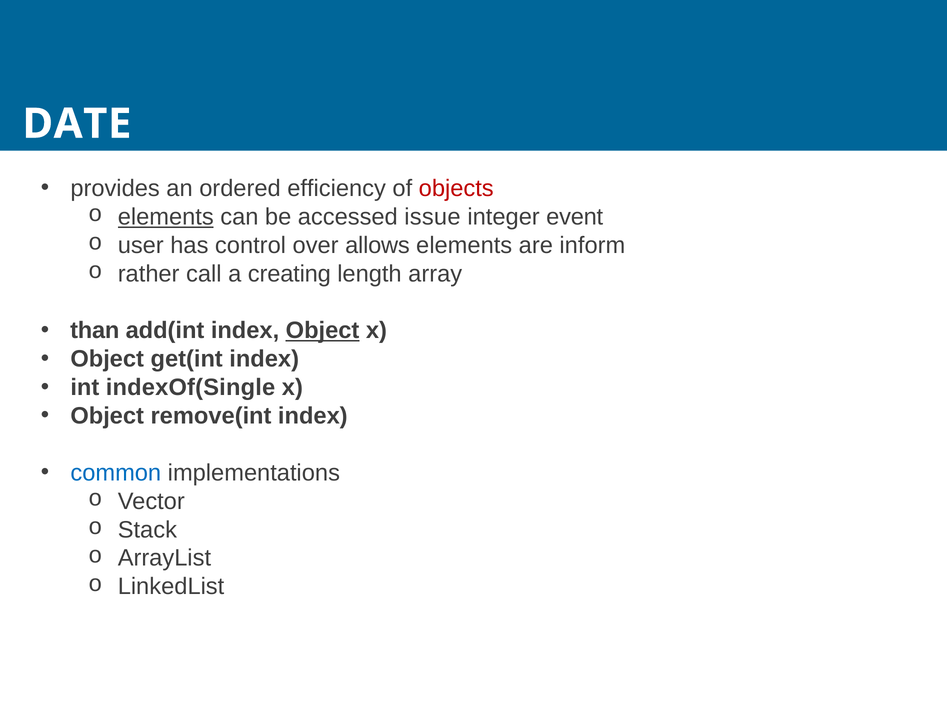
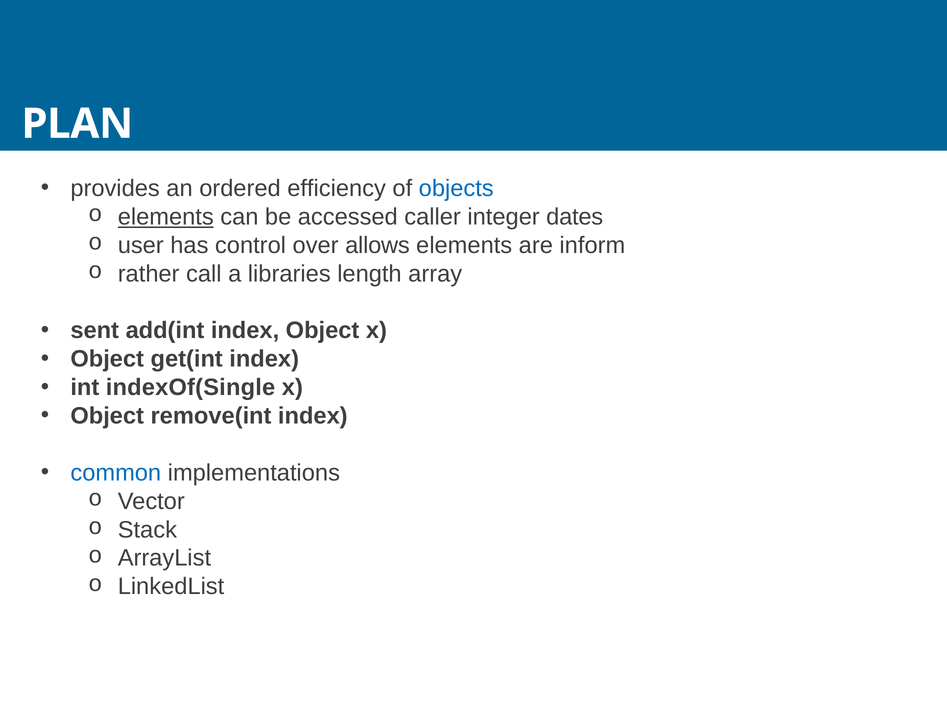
DATE: DATE -> PLAN (77, 124)
objects colour: red -> blue (456, 188)
issue: issue -> caller (433, 217)
event: event -> dates (575, 217)
creating: creating -> libraries (289, 273)
than: than -> sent (95, 330)
Object underline: present -> none (323, 330)
